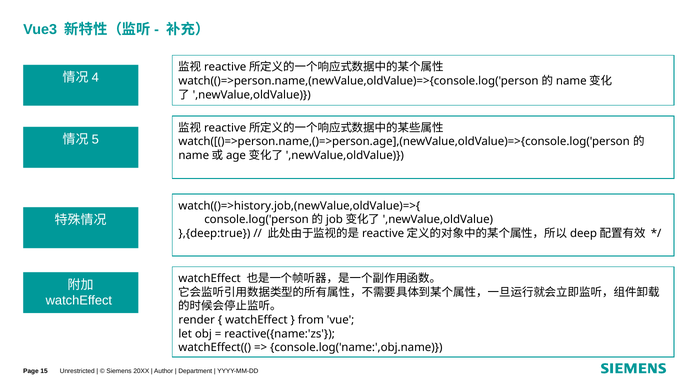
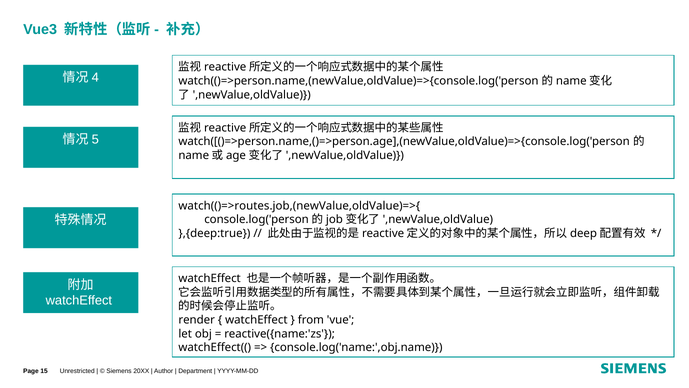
watch(()=>history.job,(newValue,oldValue)=>{: watch(()=>history.job,(newValue,oldValue)=>{ -> watch(()=>routes.job,(newValue,oldValue)=>{ (299, 206)
